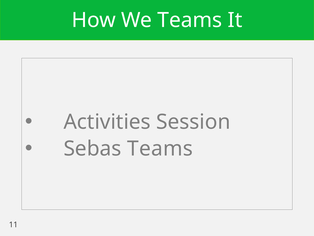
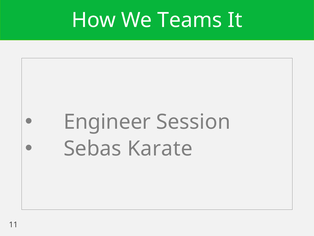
Activities: Activities -> Engineer (107, 122)
Sebas Teams: Teams -> Karate (160, 148)
